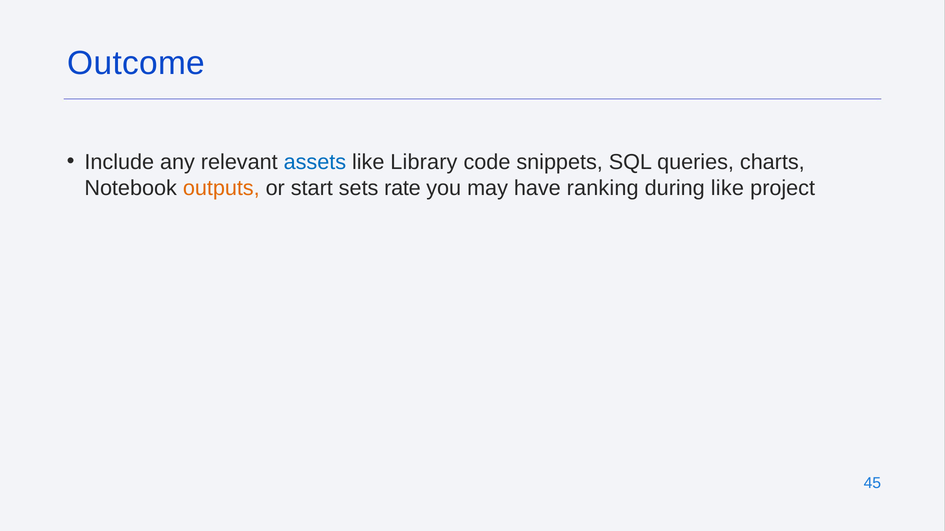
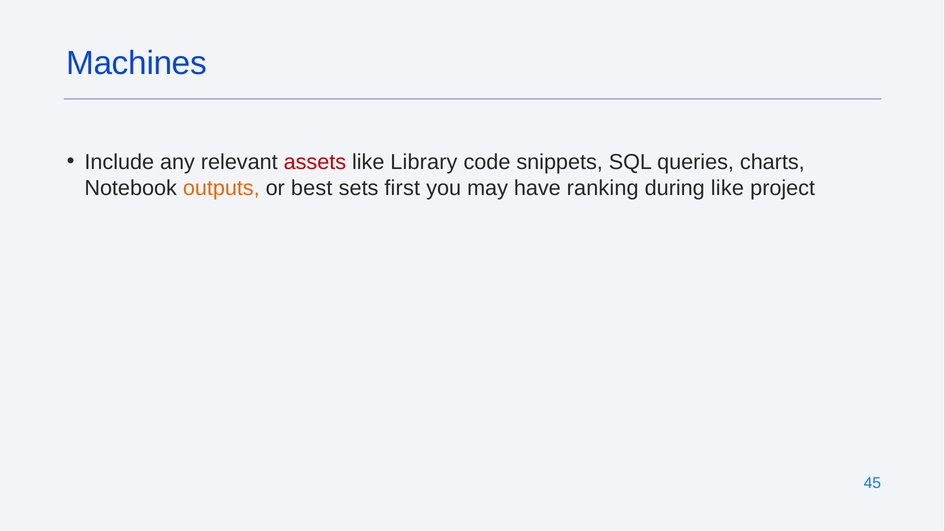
Outcome: Outcome -> Machines (137, 63)
assets colour: blue -> red (315, 162)
start: start -> best (312, 188)
rate: rate -> first (402, 188)
